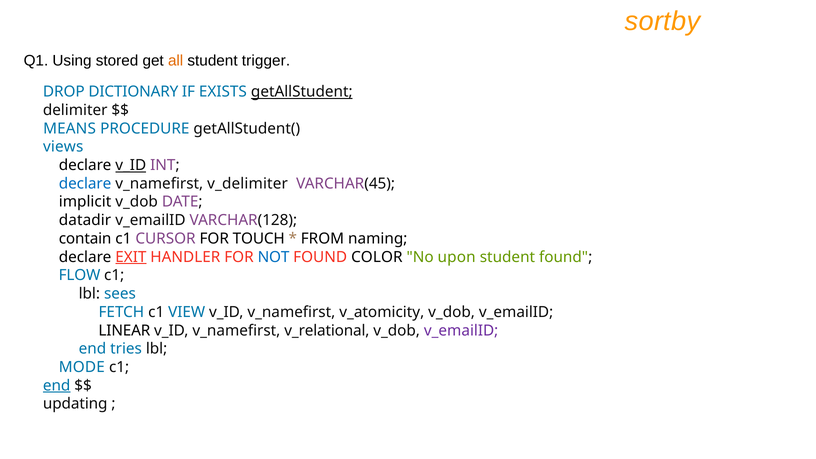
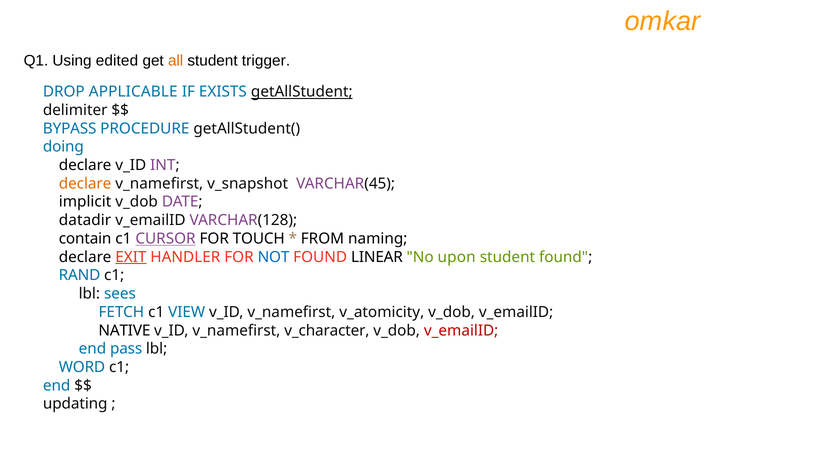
sortby: sortby -> omkar (663, 21)
stored: stored -> edited (117, 61)
DICTIONARY: DICTIONARY -> APPLICABLE (133, 92)
MEANS: MEANS -> BYPASS (70, 129)
views: views -> doing (63, 147)
v_ID underline: present -> none (131, 165)
declare colour: blue -> orange (85, 184)
v_delimiter: v_delimiter -> v_snapshot (248, 184)
CURSOR underline: none -> present (166, 239)
COLOR: COLOR -> LINEAR (377, 257)
FLOW: FLOW -> RAND (80, 275)
LINEAR: LINEAR -> NATIVE (124, 330)
v_relational: v_relational -> v_character (327, 330)
v_emailID colour: purple -> red (461, 330)
tries: tries -> pass (126, 349)
MODE: MODE -> WORD (82, 367)
end underline: present -> none (57, 386)
